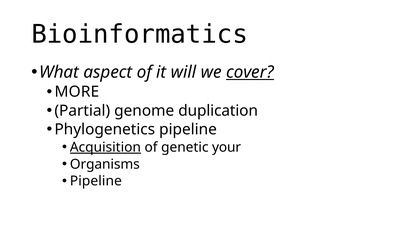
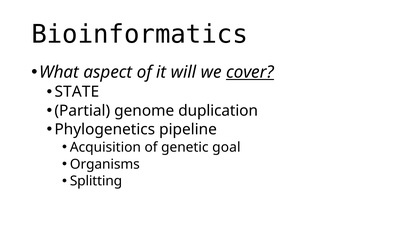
MORE: MORE -> STATE (77, 92)
Acquisition underline: present -> none (105, 147)
your: your -> goal (226, 147)
Pipeline: Pipeline -> Splitting (96, 181)
